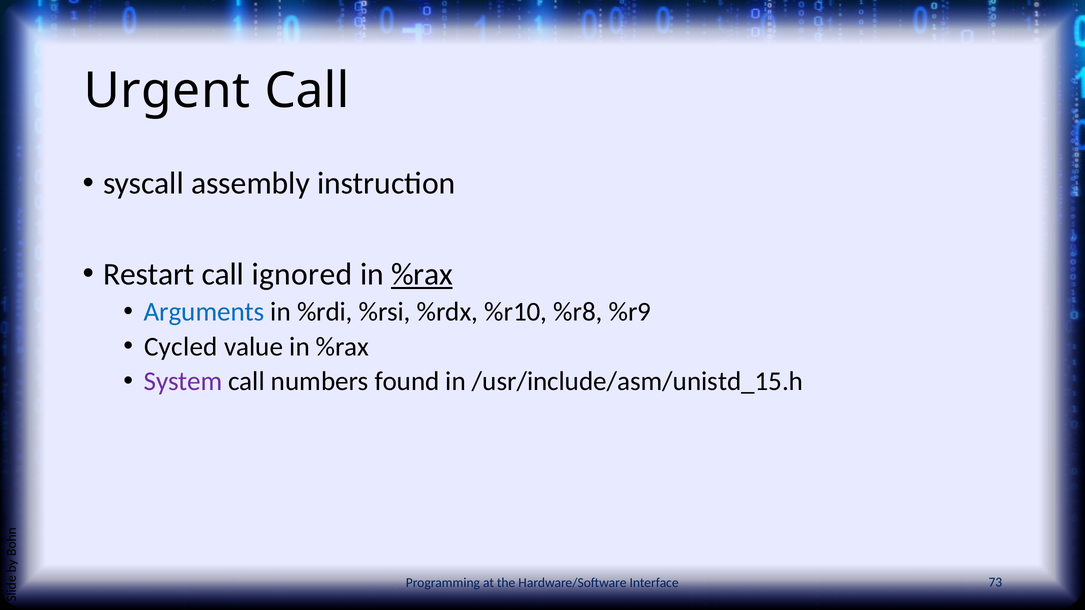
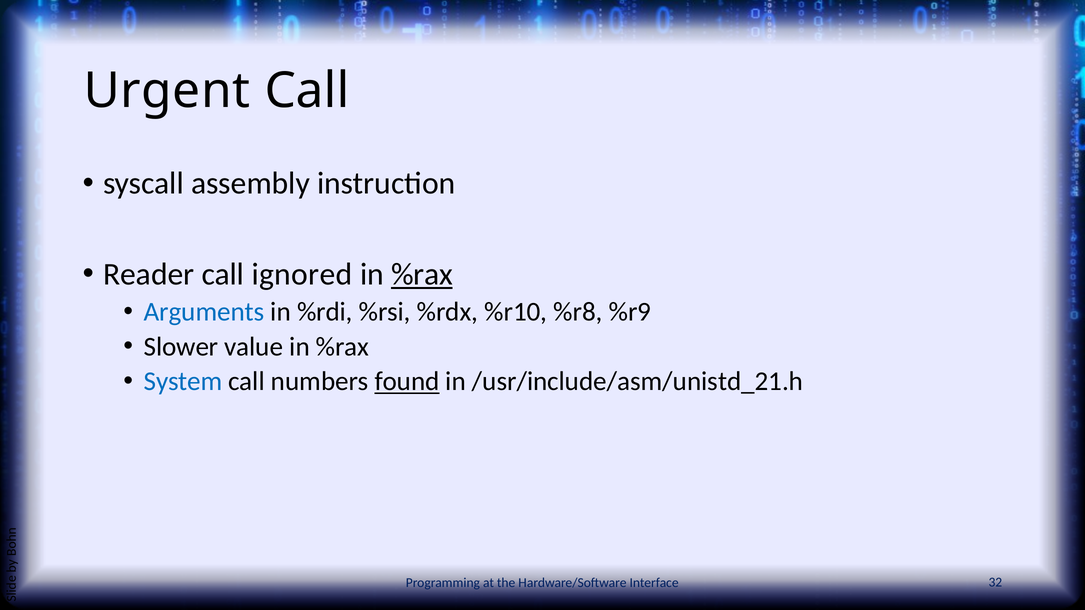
Restart: Restart -> Reader (149, 274)
Cycled: Cycled -> Slower (181, 347)
System colour: purple -> blue (183, 382)
found underline: none -> present (407, 382)
/usr/include/asm/unistd_15.h: /usr/include/asm/unistd_15.h -> /usr/include/asm/unistd_21.h (638, 382)
73: 73 -> 32 (995, 583)
